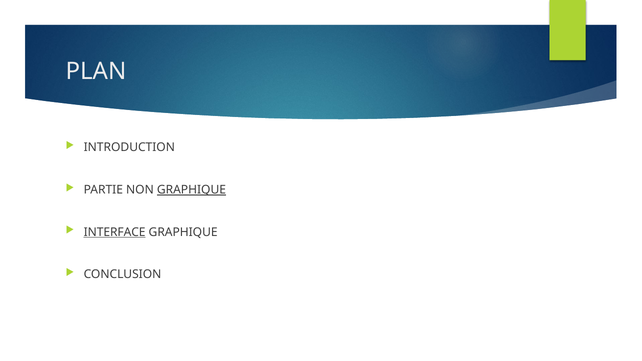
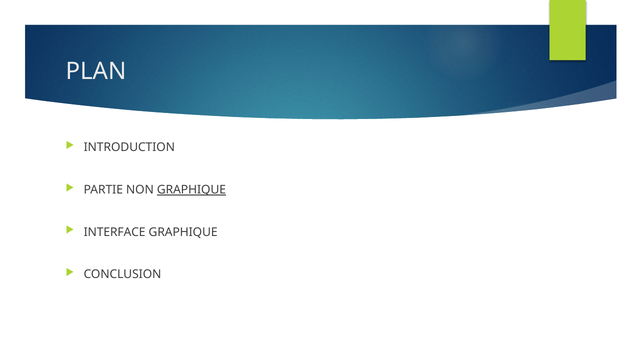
INTERFACE underline: present -> none (115, 232)
